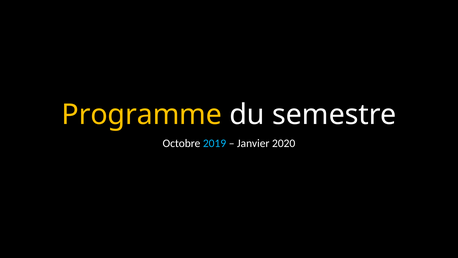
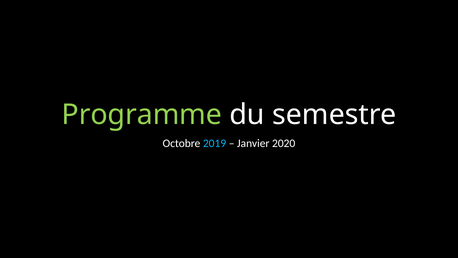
Programme colour: yellow -> light green (142, 114)
